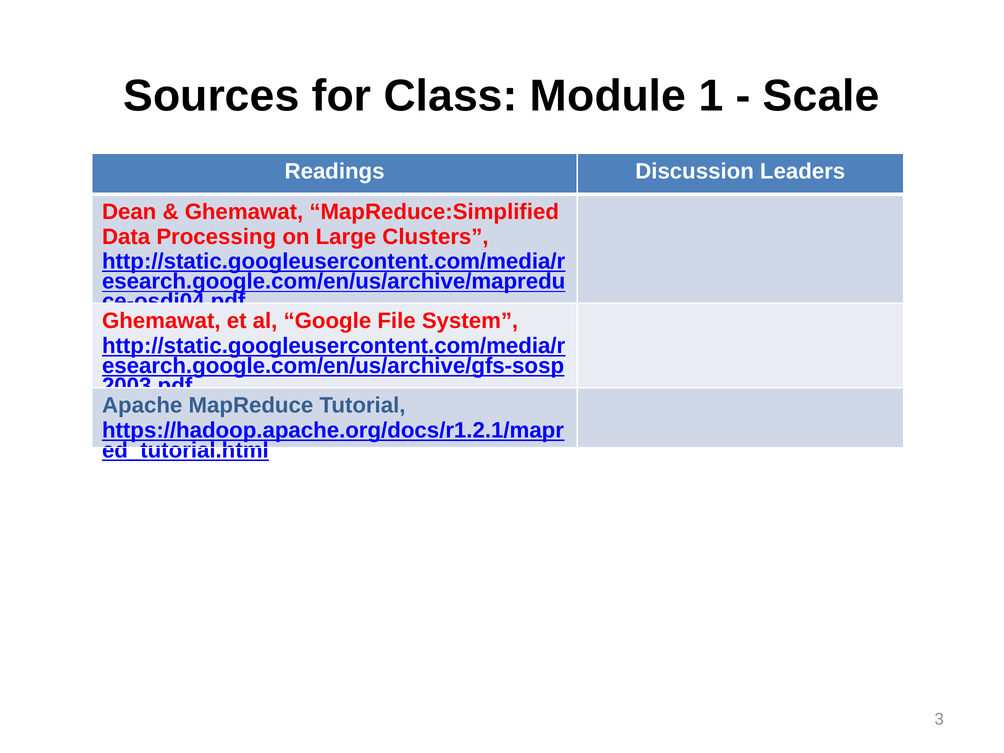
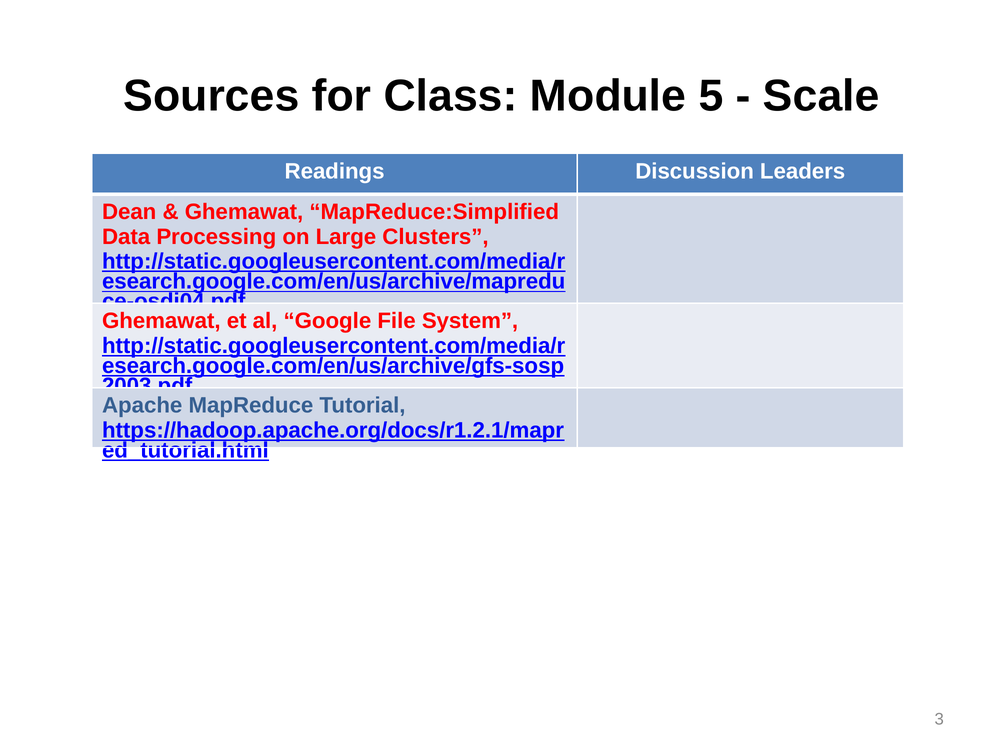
1: 1 -> 5 (711, 96)
